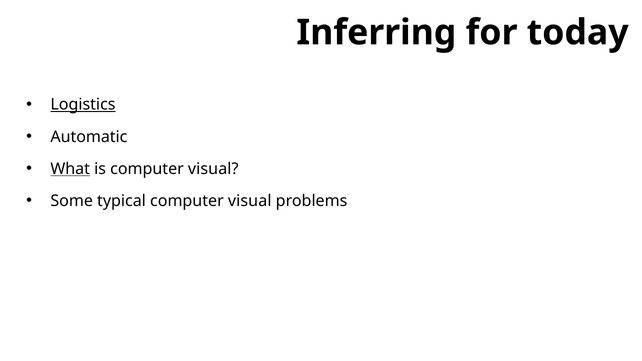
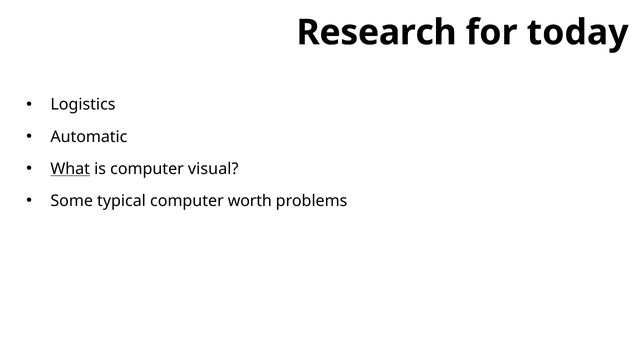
Inferring: Inferring -> Research (377, 33)
Logistics underline: present -> none (83, 105)
typical computer visual: visual -> worth (250, 201)
